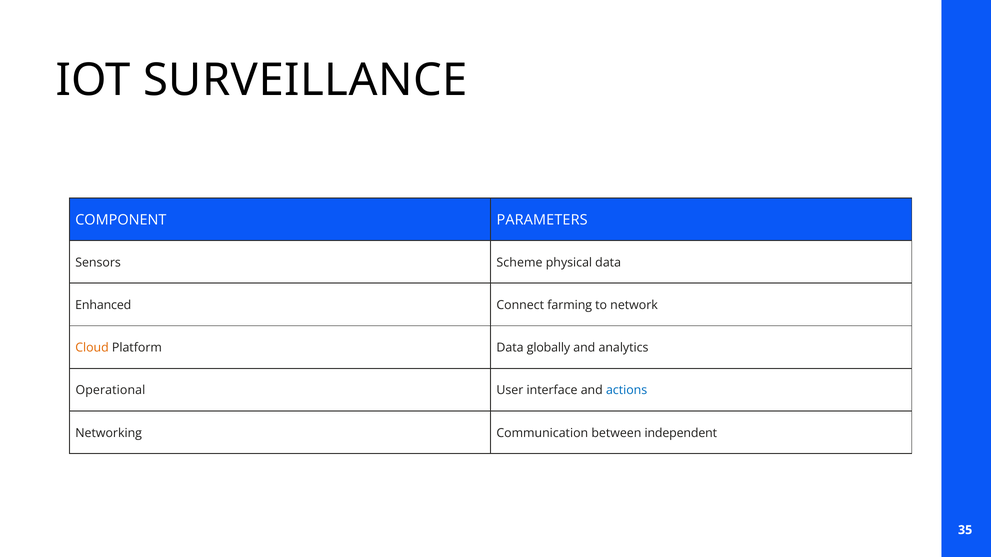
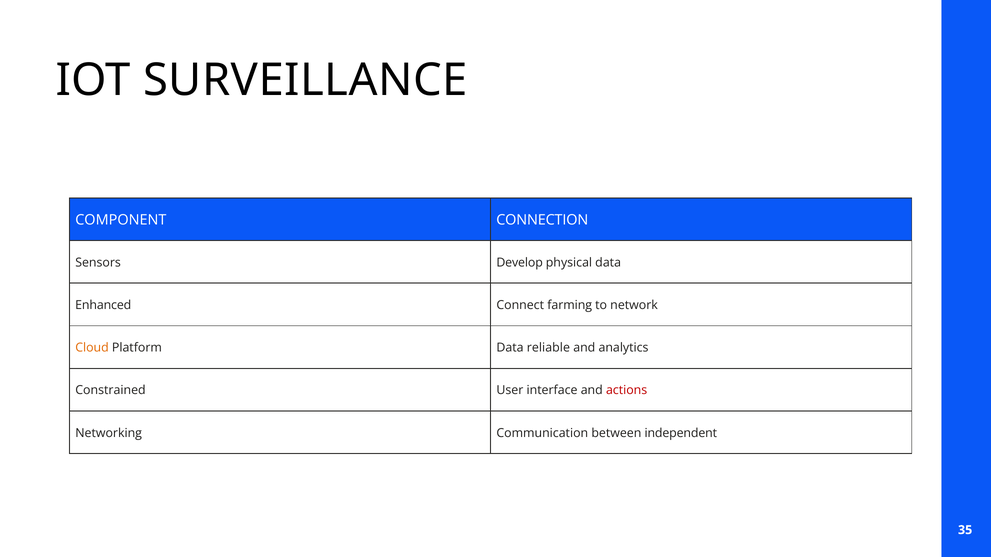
PARAMETERS: PARAMETERS -> CONNECTION (542, 220)
Scheme: Scheme -> Develop (520, 263)
globally: globally -> reliable (548, 348)
Operational: Operational -> Constrained (110, 391)
actions colour: blue -> red (627, 391)
